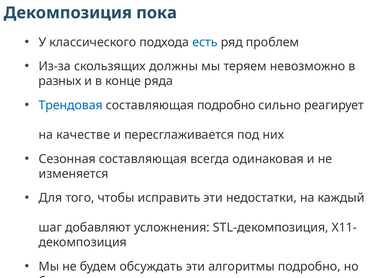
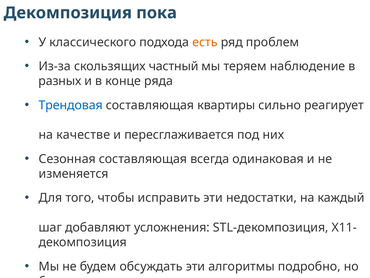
есть colour: blue -> orange (205, 42)
должны: должны -> частный (174, 66)
невозможно: невозможно -> наблюдение (308, 66)
составляющая подробно: подробно -> квартиры (226, 105)
